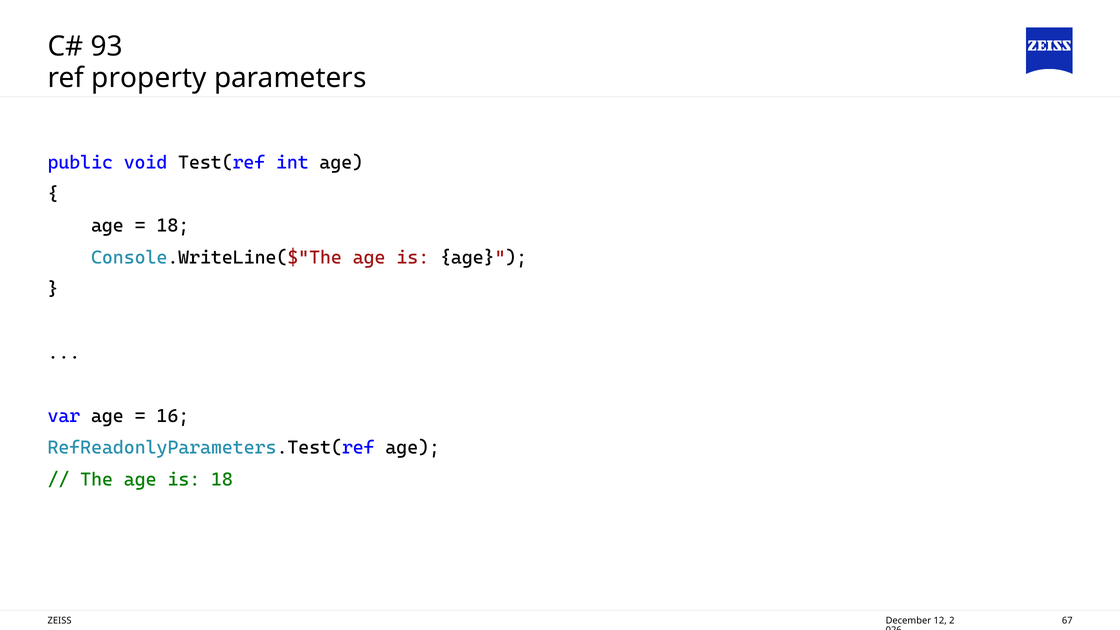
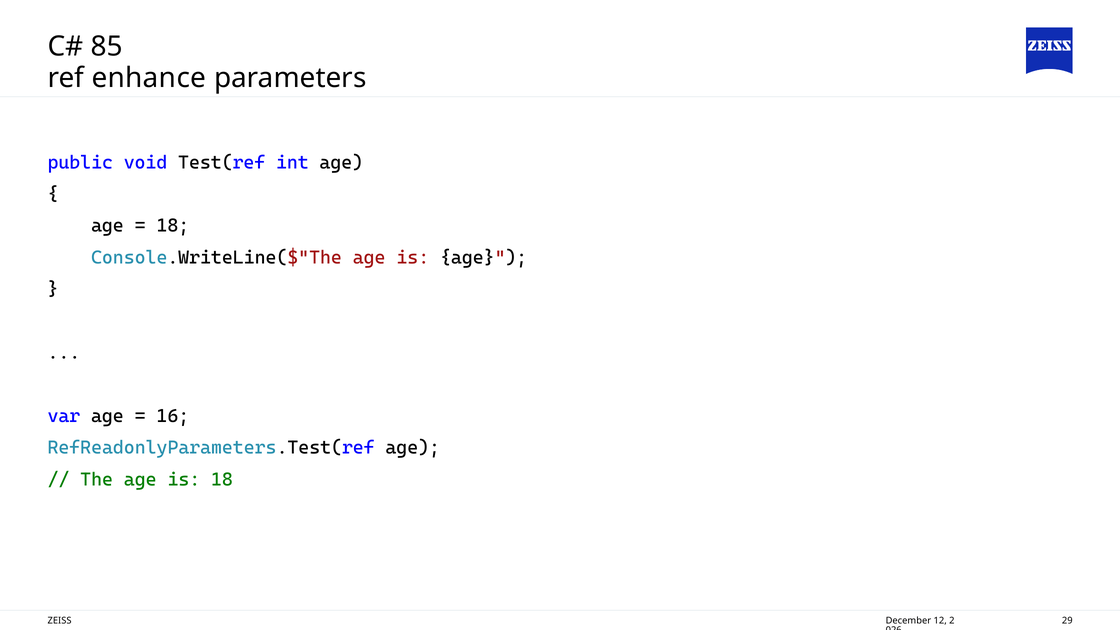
93: 93 -> 85 (107, 46)
property: property -> enhance (149, 78)
67: 67 -> 29 (1067, 621)
